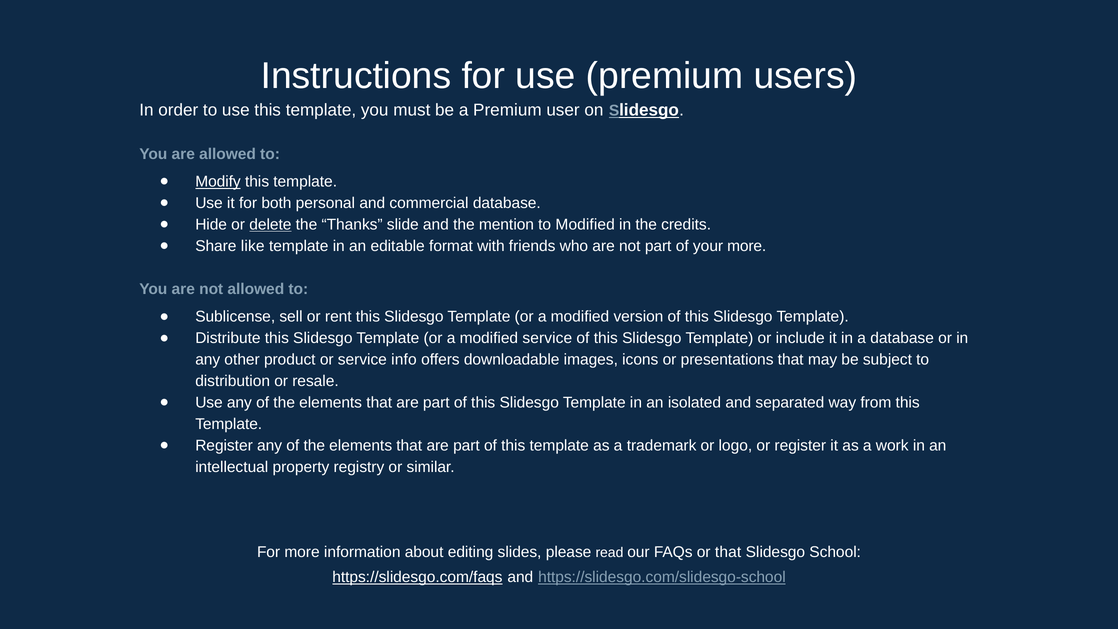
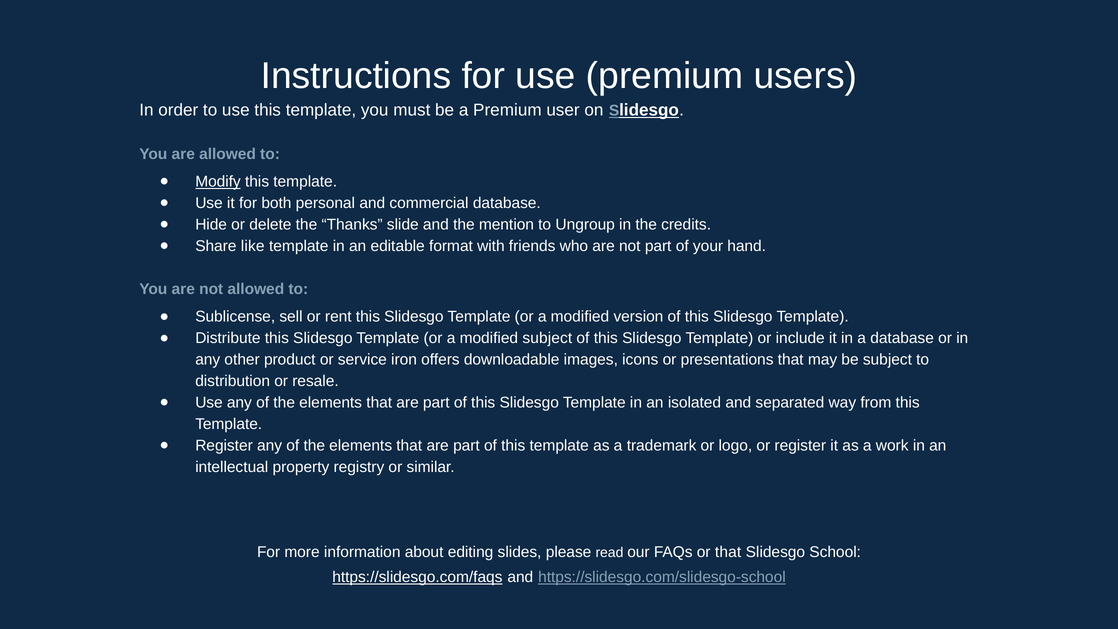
delete underline: present -> none (270, 225)
to Modified: Modified -> Ungroup (585, 225)
your more: more -> hand (747, 246)
modified service: service -> subject (547, 338)
info: info -> iron (404, 360)
